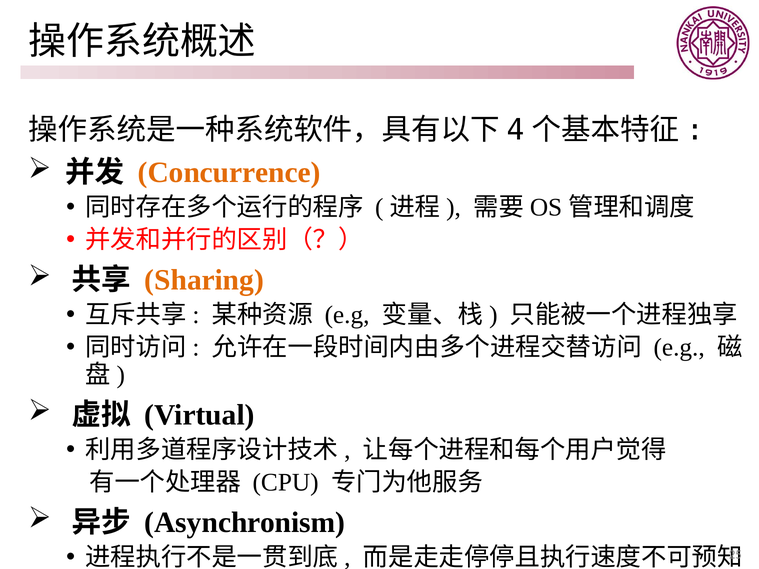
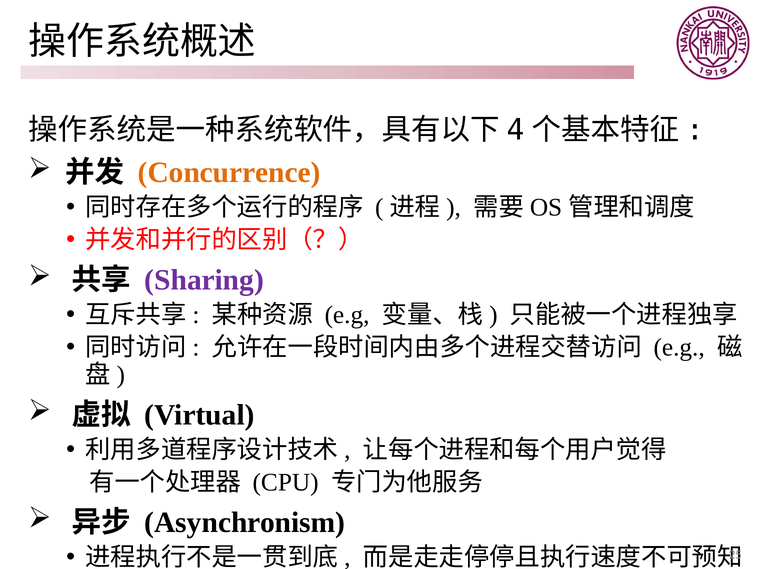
Sharing colour: orange -> purple (204, 280)
